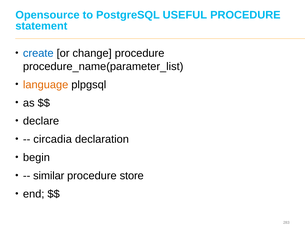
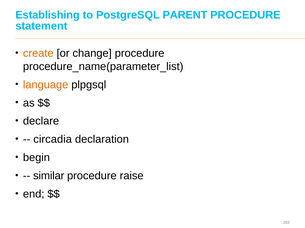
Opensource: Opensource -> Establishing (48, 15)
USEFUL: USEFUL -> PARENT (185, 15)
create colour: blue -> orange (38, 53)
store: store -> raise (132, 176)
